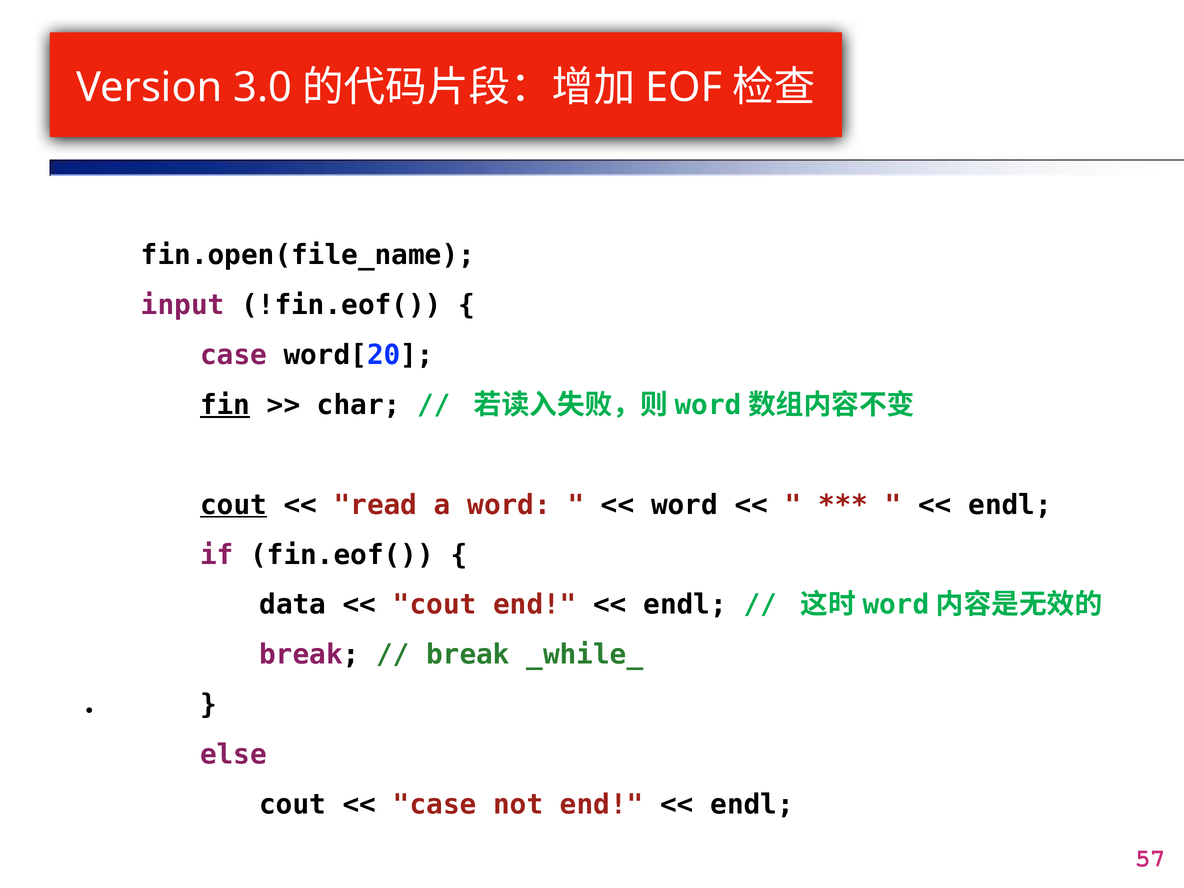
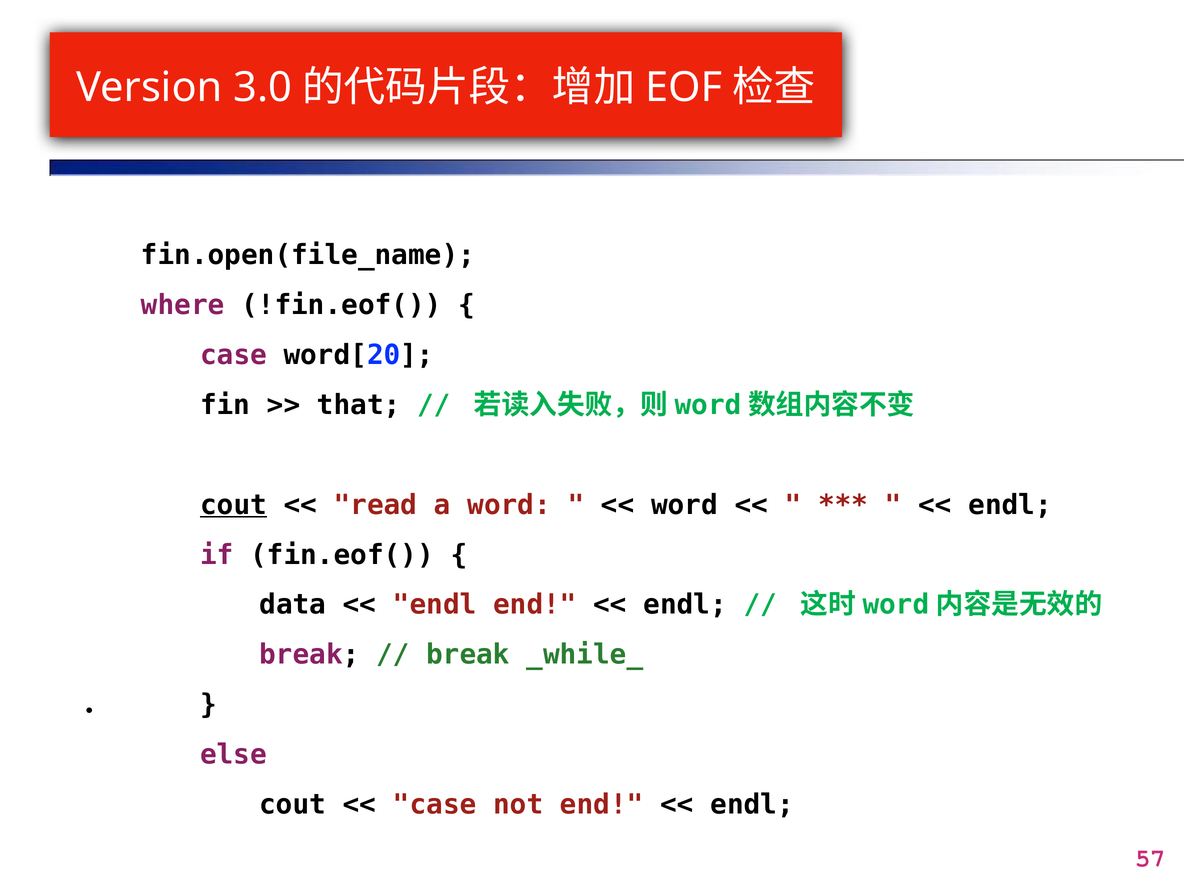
input: input -> where (183, 305)
fin underline: present -> none (225, 405)
char: char -> that (359, 405)
cout: cout -> endl (435, 605)
